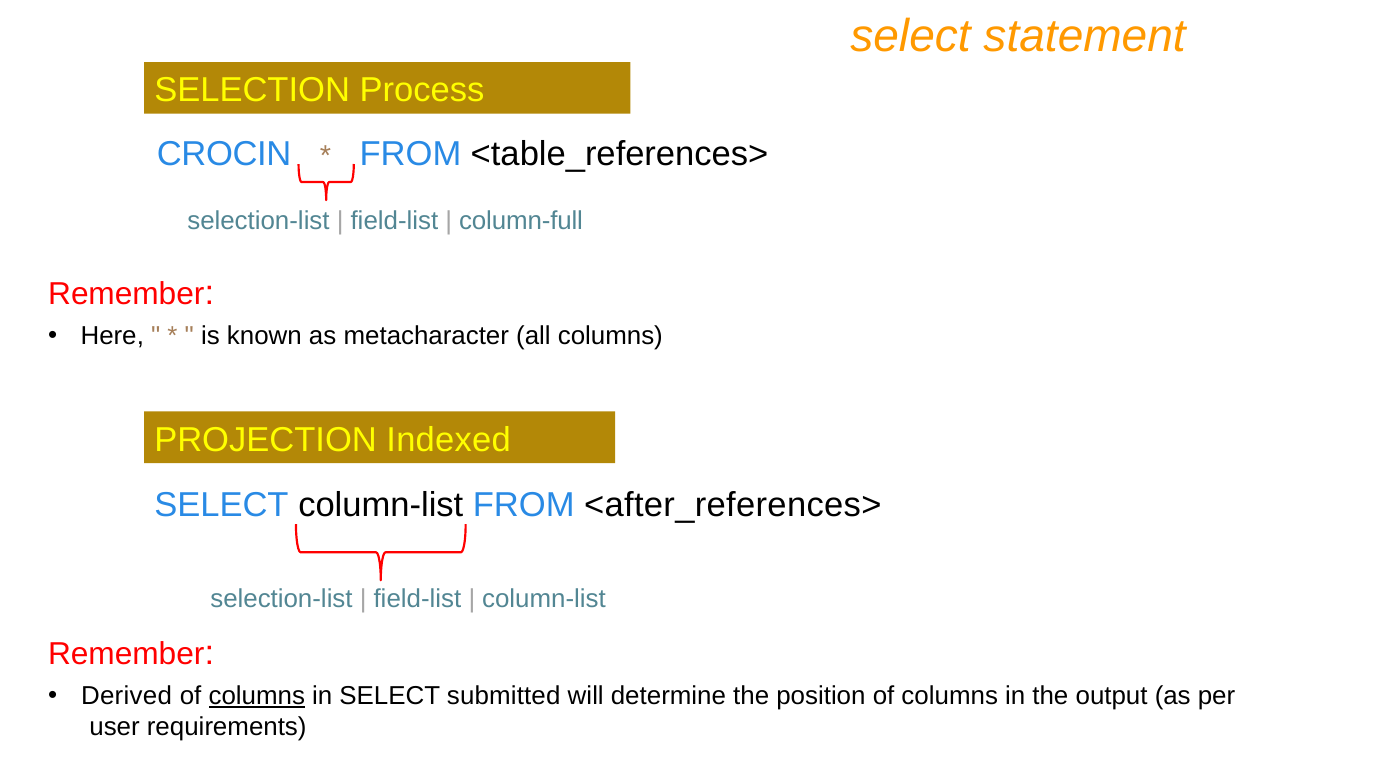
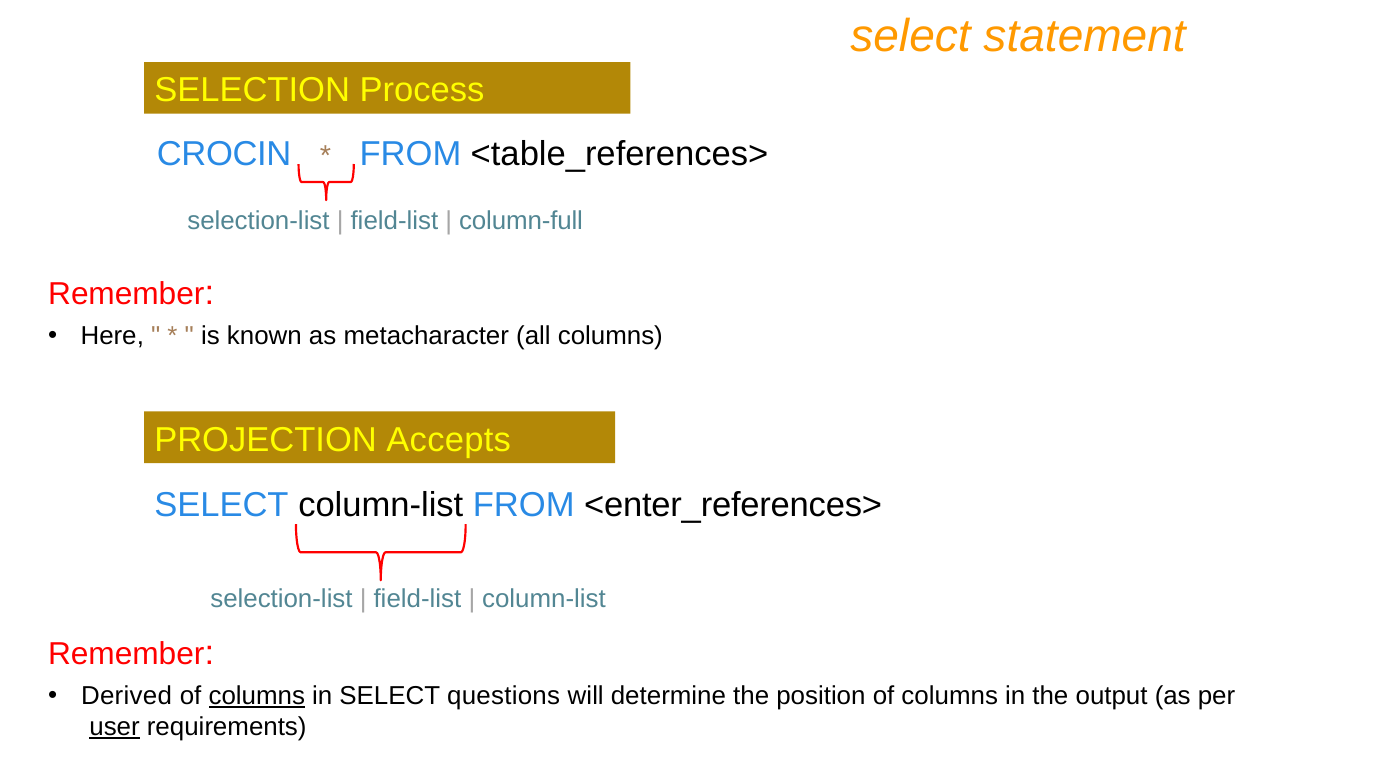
Indexed: Indexed -> Accepts (449, 440)
<after_references>: <after_references> -> <enter_references> (733, 505)
submitted: submitted -> questions (504, 696)
user underline: none -> present (115, 727)
